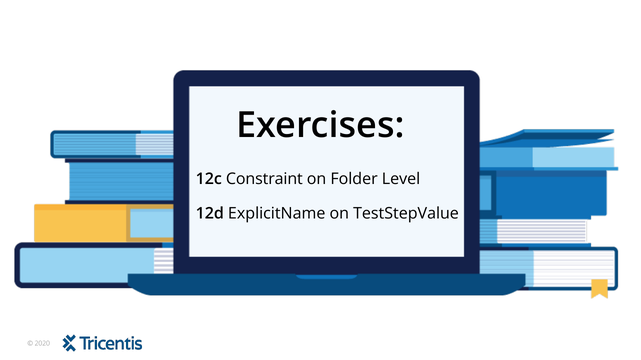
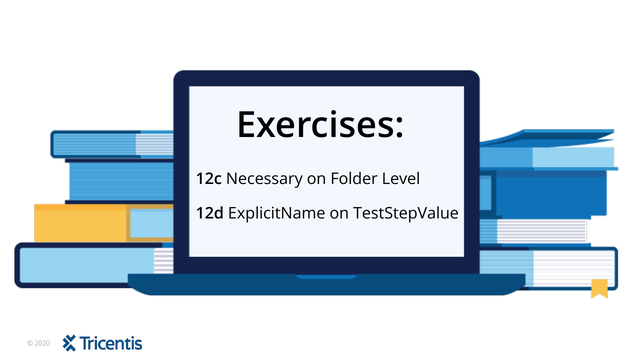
Constraint: Constraint -> Necessary (264, 179)
